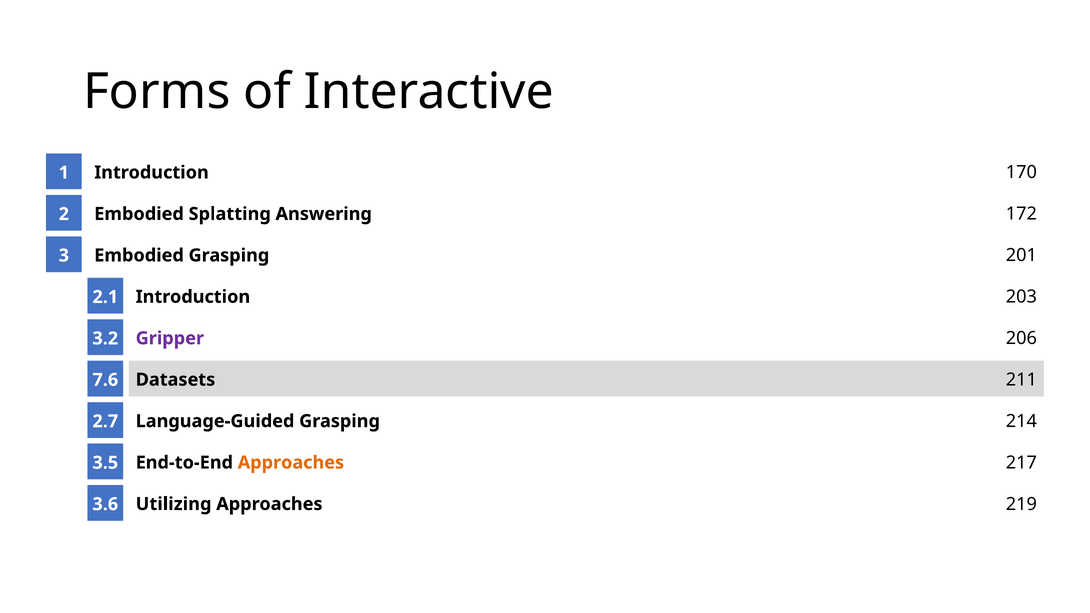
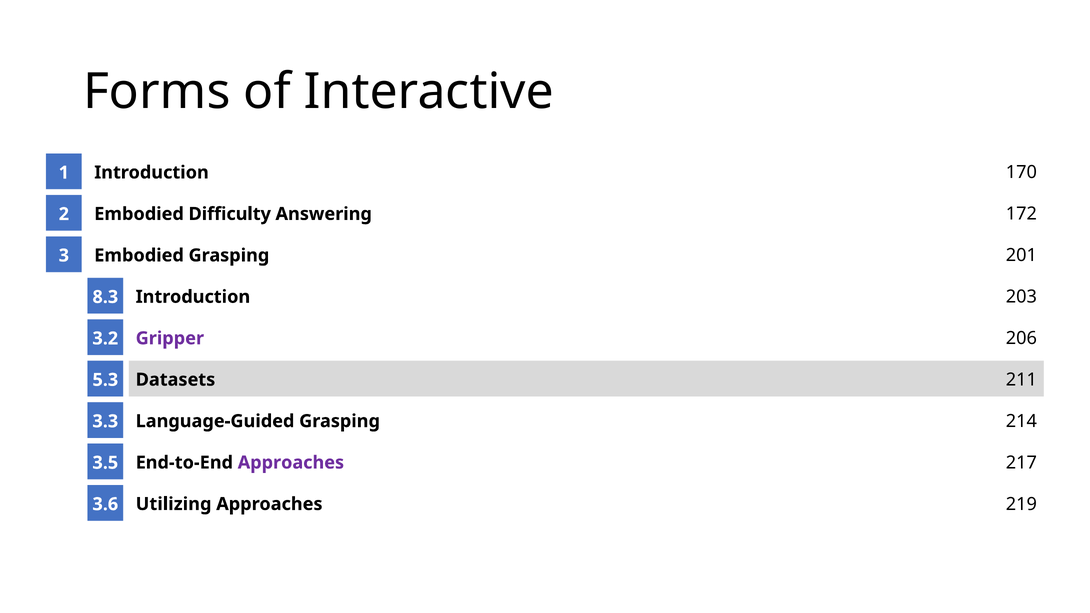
Splatting: Splatting -> Difficulty (230, 214)
2.1: 2.1 -> 8.3 (105, 297)
7.6: 7.6 -> 5.3 (105, 380)
2.7: 2.7 -> 3.3 (105, 421)
Approaches colour: orange -> purple (291, 463)
